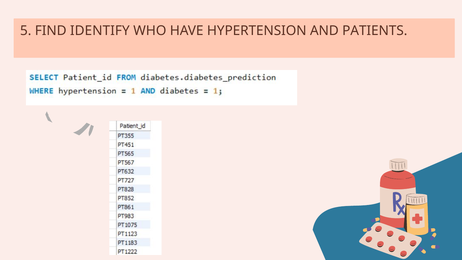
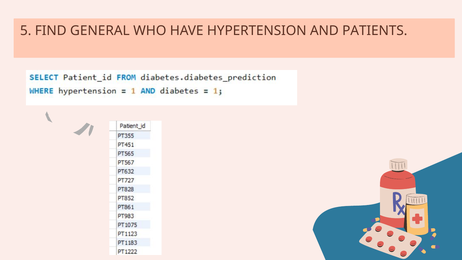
IDENTIFY: IDENTIFY -> GENERAL (100, 31)
